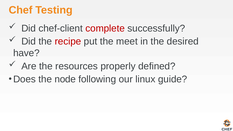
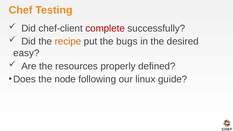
recipe colour: red -> orange (68, 41)
meet: meet -> bugs (127, 41)
have: have -> easy (26, 53)
